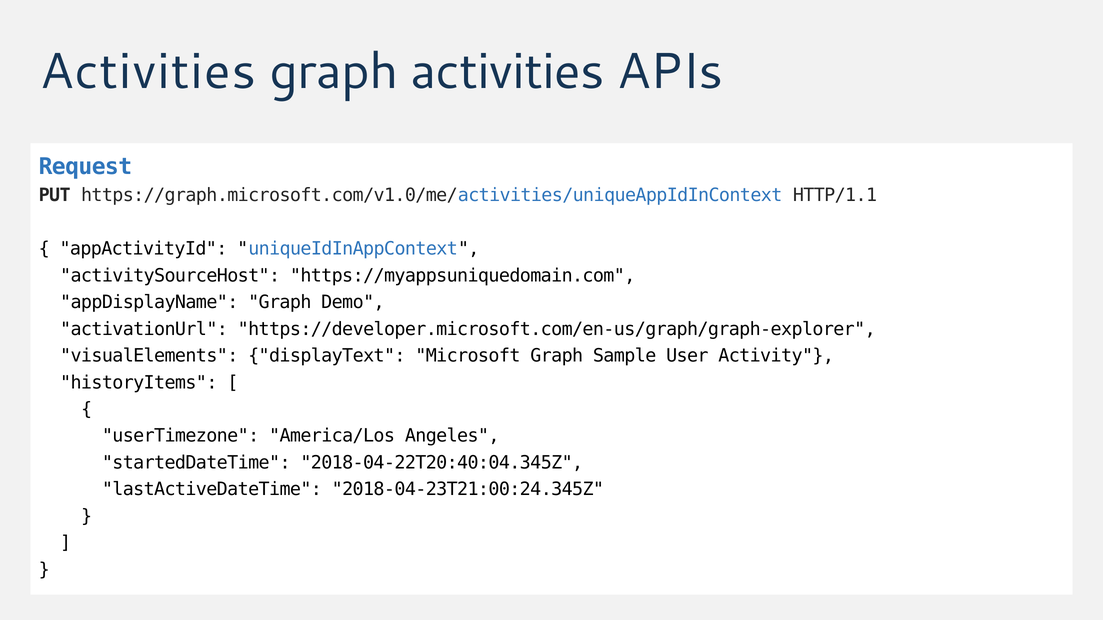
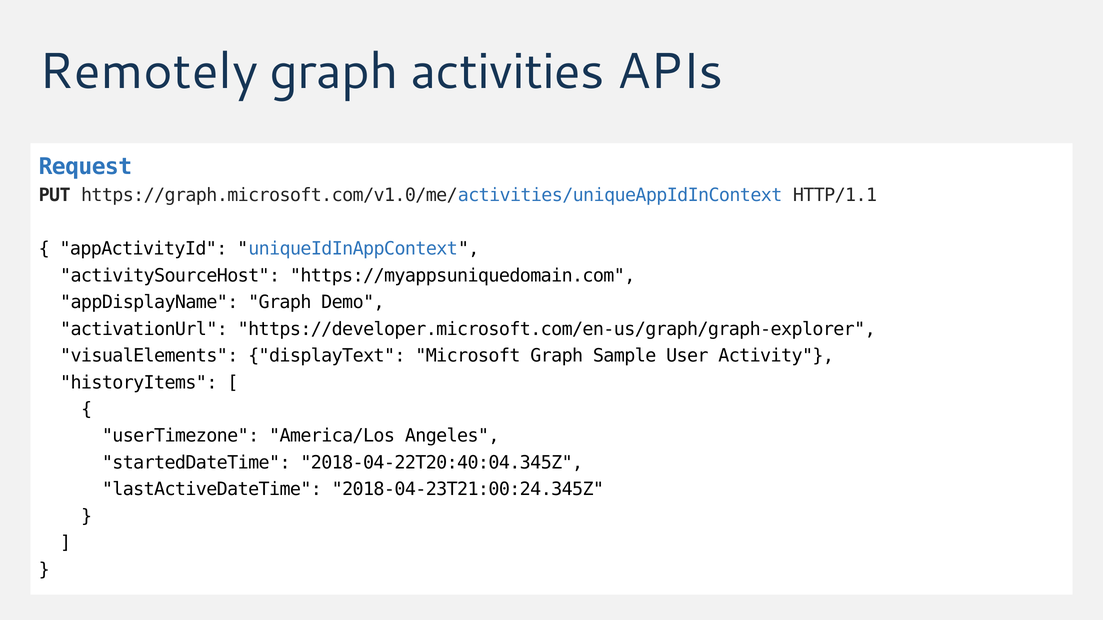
Activities: Activities -> Remotely (148, 72)
